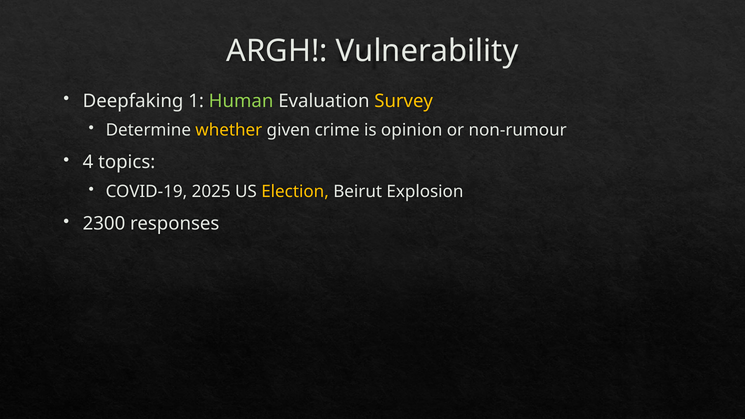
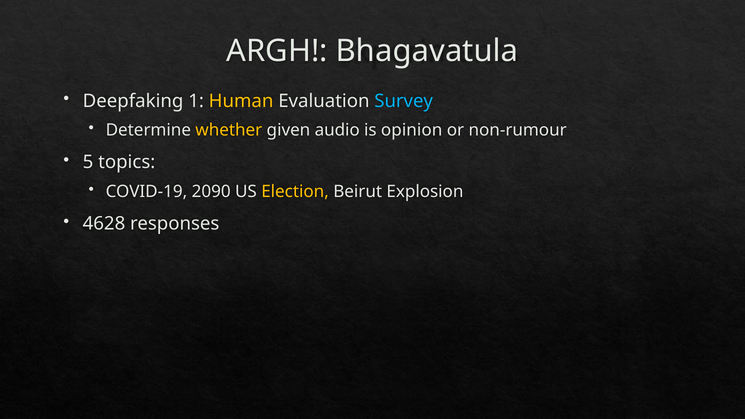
Vulnerability: Vulnerability -> Bhagavatula (427, 51)
Human colour: light green -> yellow (241, 101)
Survey colour: yellow -> light blue (404, 101)
crime: crime -> audio (337, 130)
4: 4 -> 5 (88, 162)
2025: 2025 -> 2090 (211, 192)
2300: 2300 -> 4628 (104, 224)
